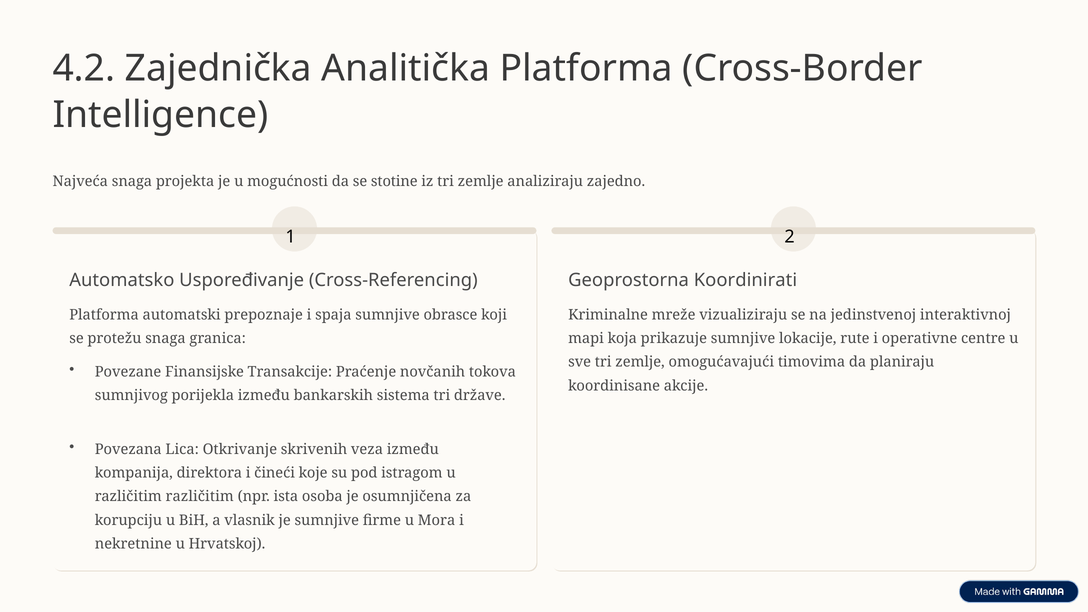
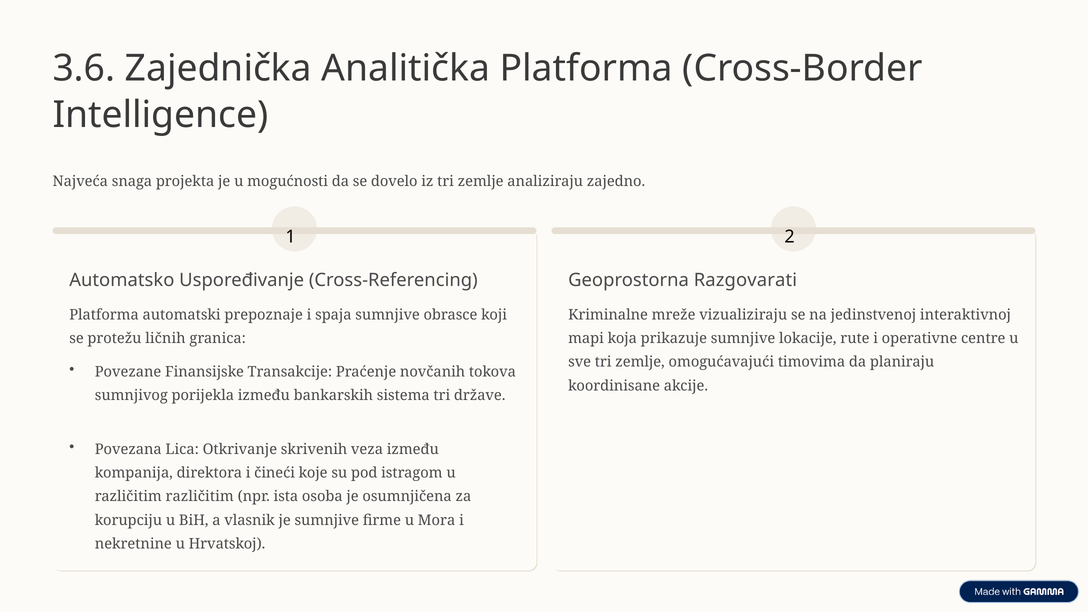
4.2: 4.2 -> 3.6 (84, 68)
stotine: stotine -> dovelo (394, 181)
Koordinirati: Koordinirati -> Razgovarati (745, 280)
protežu snaga: snaga -> ličnih (165, 339)
